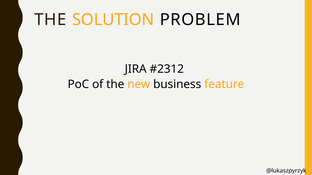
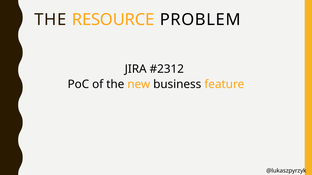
SOLUTION: SOLUTION -> RESOURCE (113, 20)
